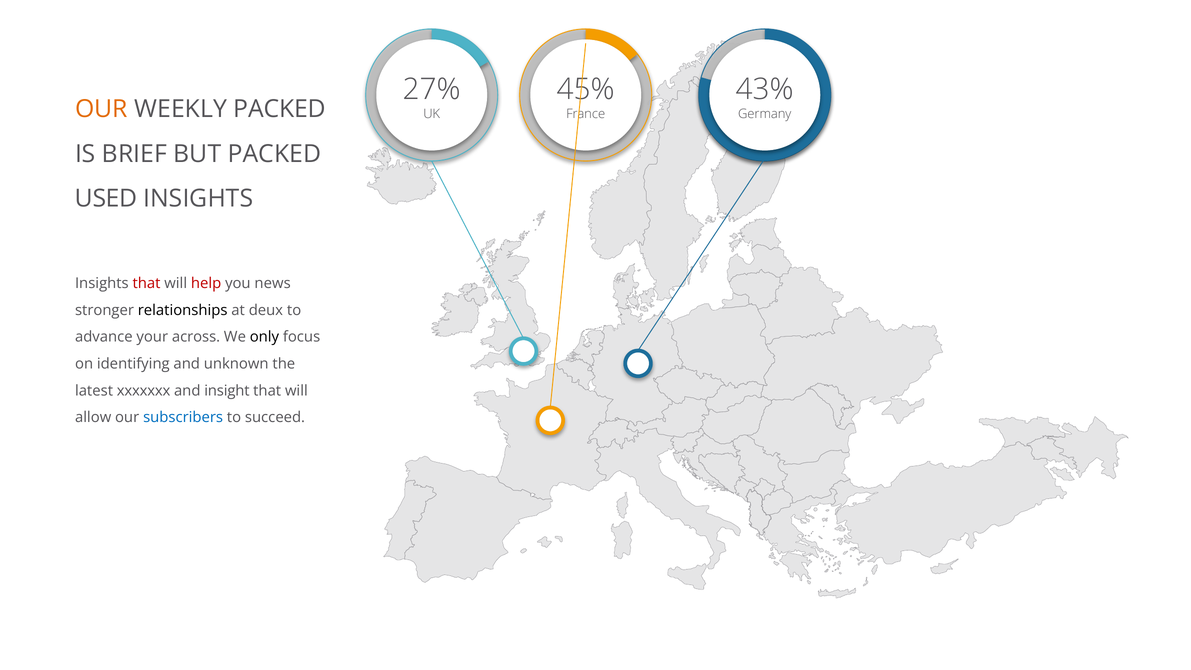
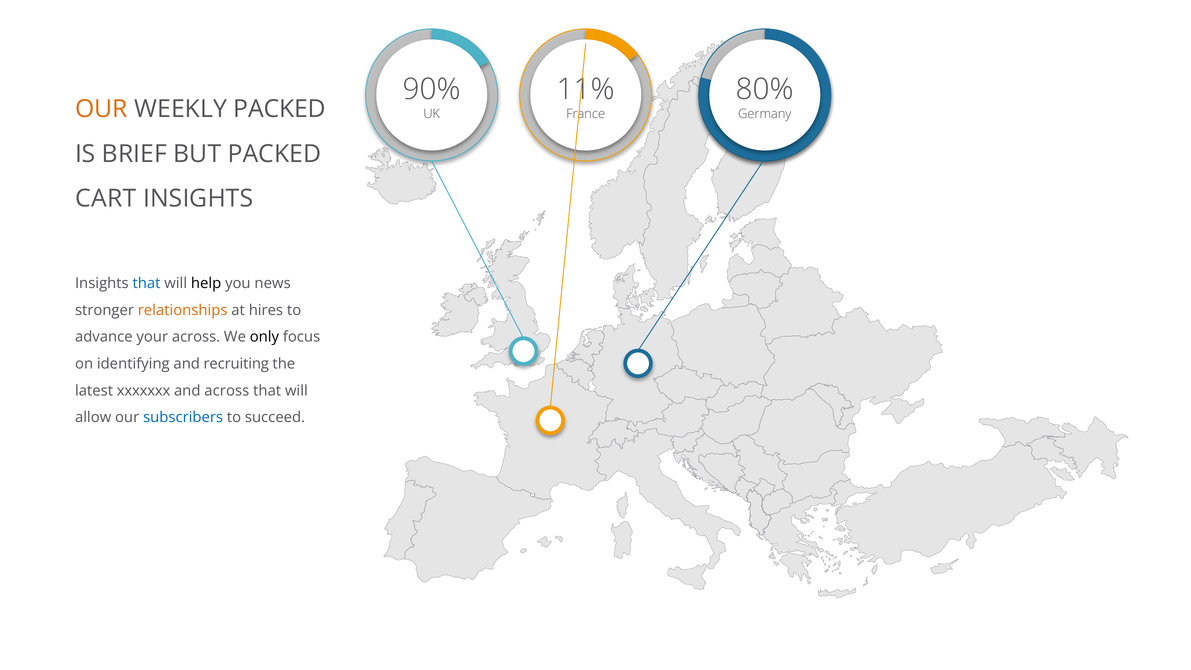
27%: 27% -> 90% (432, 89)
45%: 45% -> 11% (586, 89)
43%: 43% -> 80% (765, 89)
USED: USED -> CART (106, 199)
that colour: red -> blue (147, 283)
help colour: red -> black (206, 283)
relationships colour: black -> orange (183, 310)
deux: deux -> hires (266, 310)
unknown: unknown -> recruiting (236, 364)
and insight: insight -> across (227, 391)
